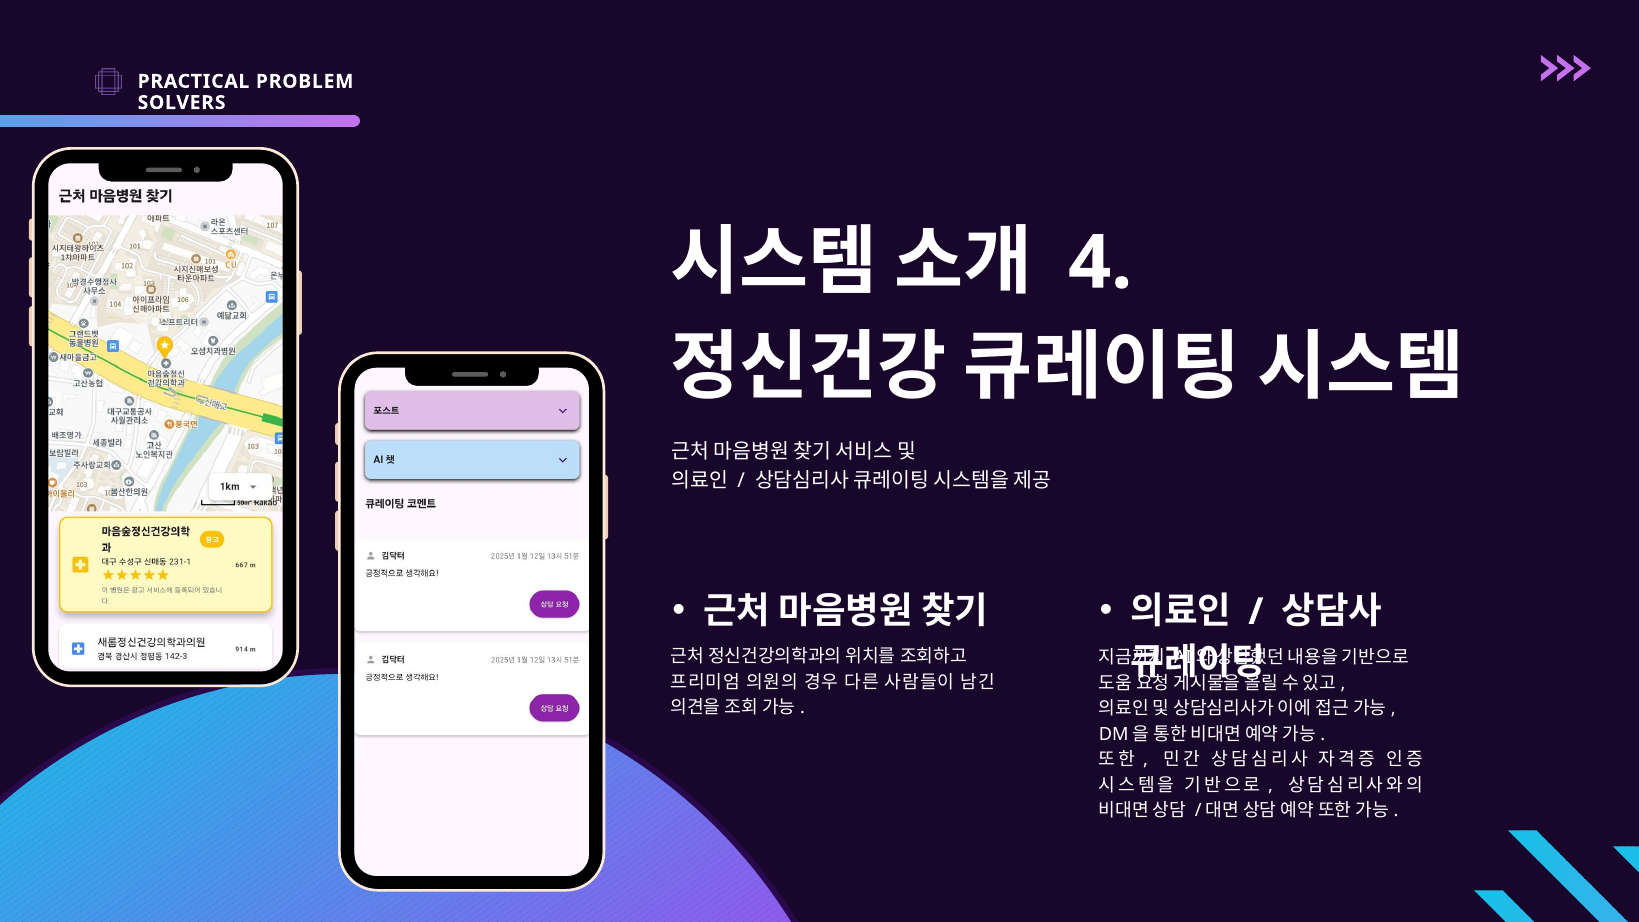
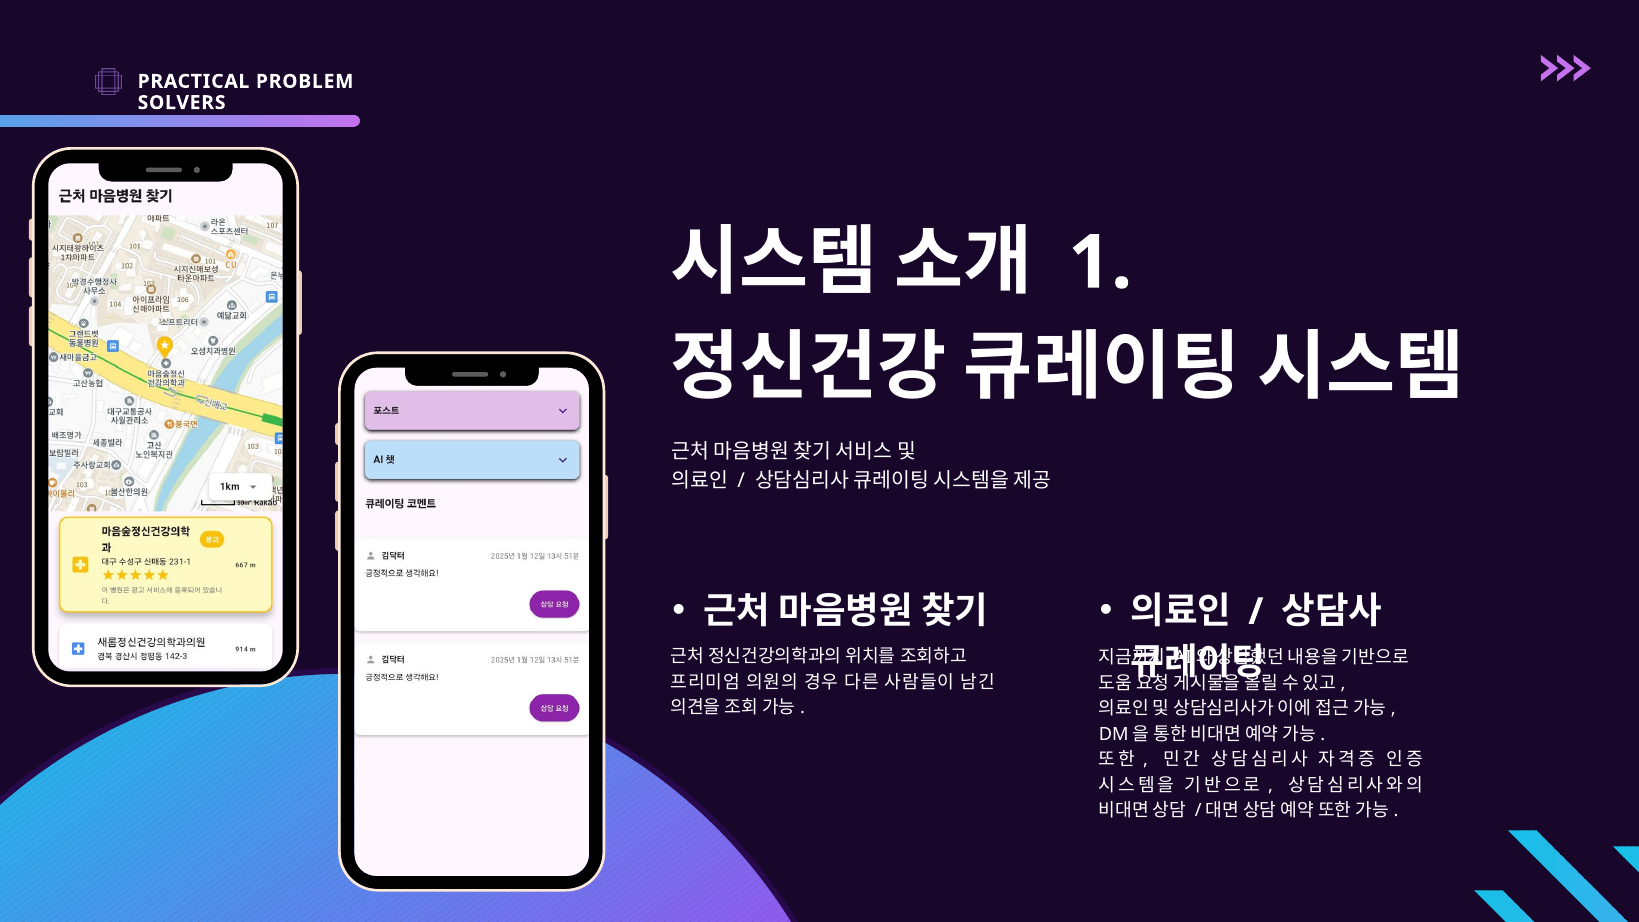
4: 4 -> 1 (1100, 263)
